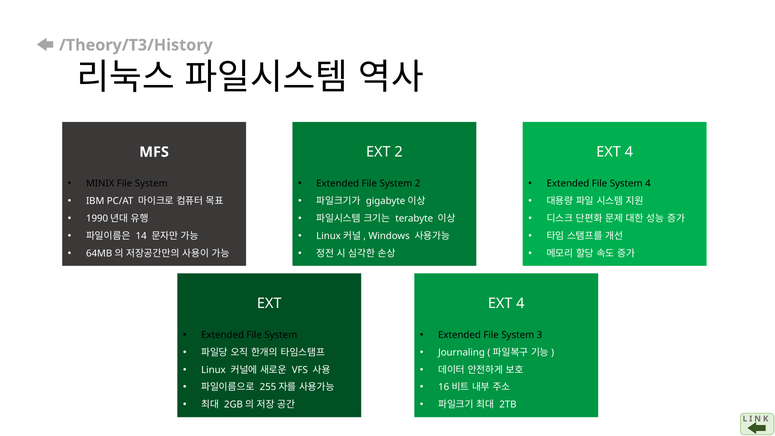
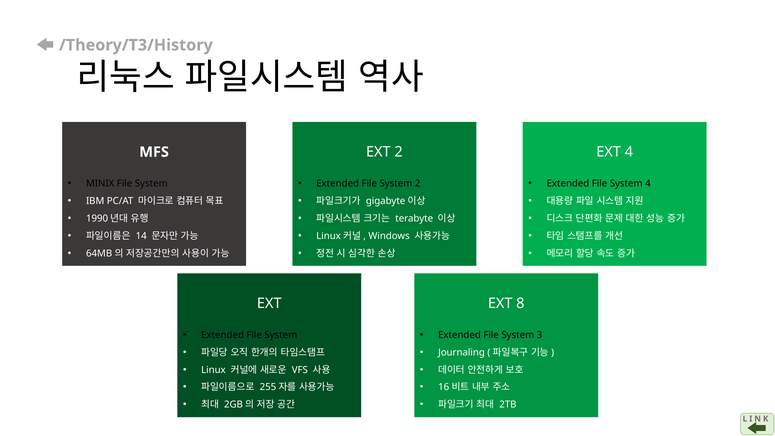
4: 4 -> 8 (520, 303)
